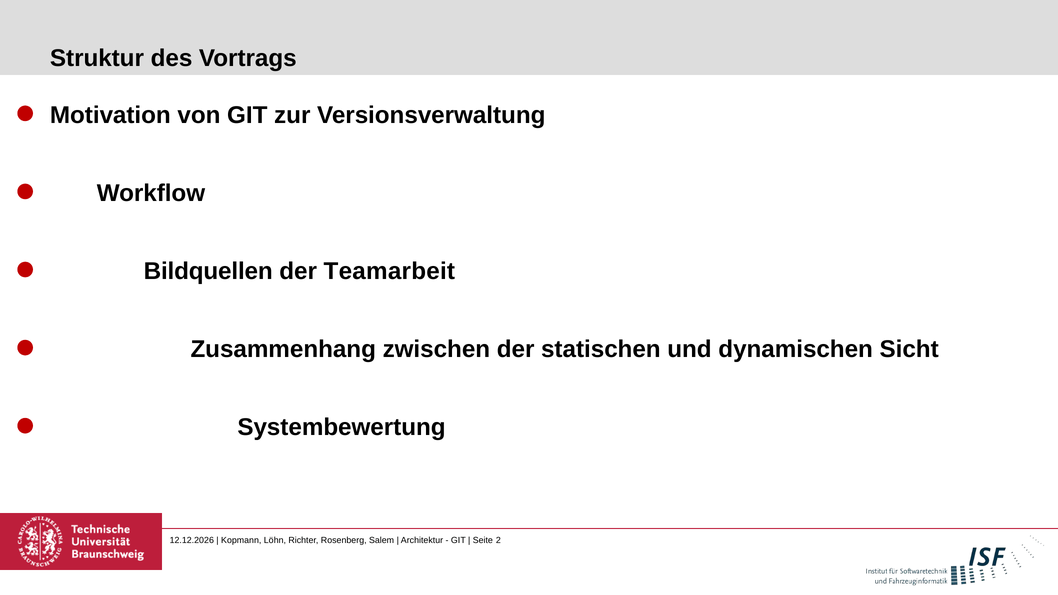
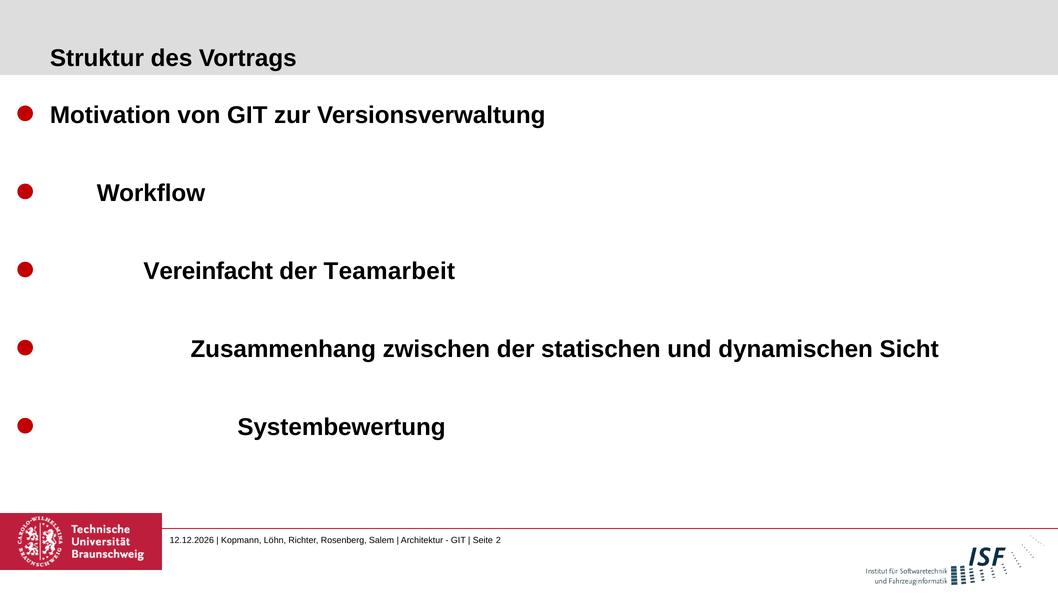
Bildquellen: Bildquellen -> Vereinfacht (208, 271)
